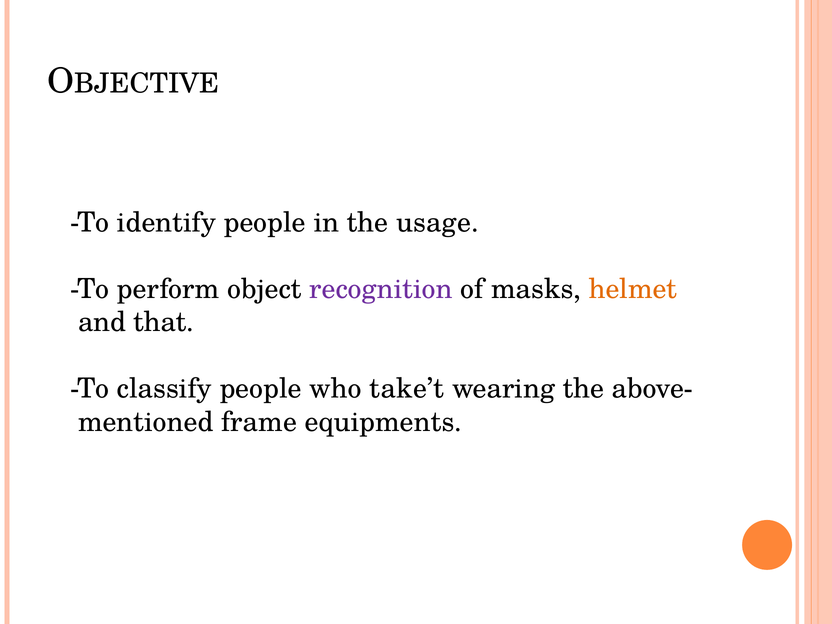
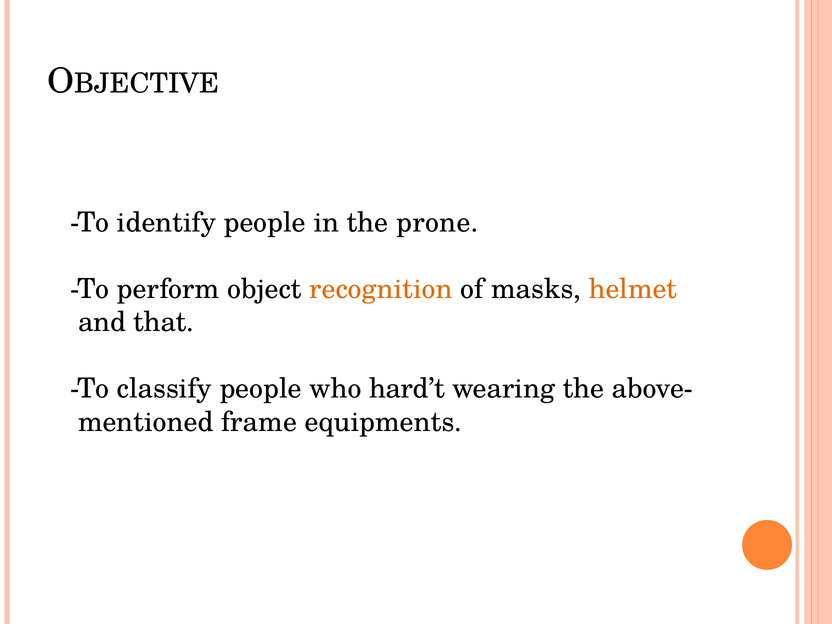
usage: usage -> prone (437, 222)
recognition colour: purple -> orange (381, 289)
take’t: take’t -> hard’t (407, 389)
